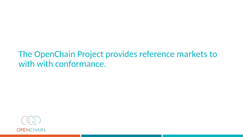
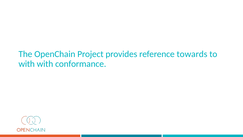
markets: markets -> towards (192, 54)
